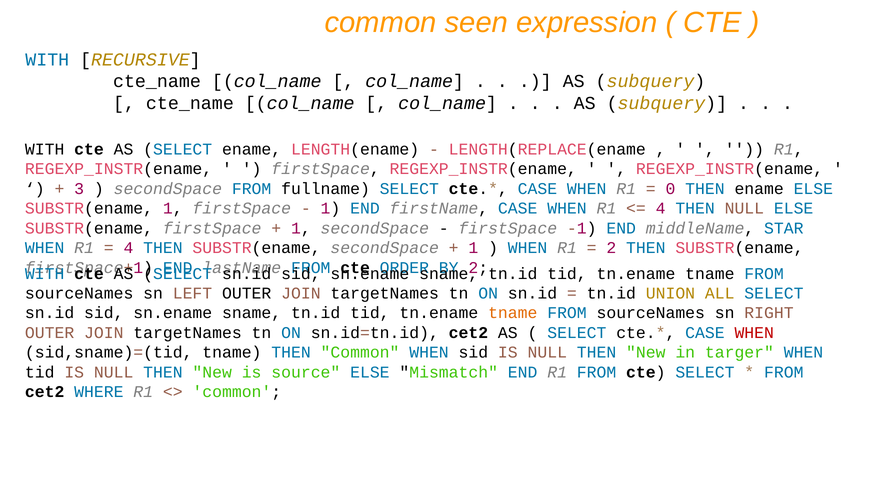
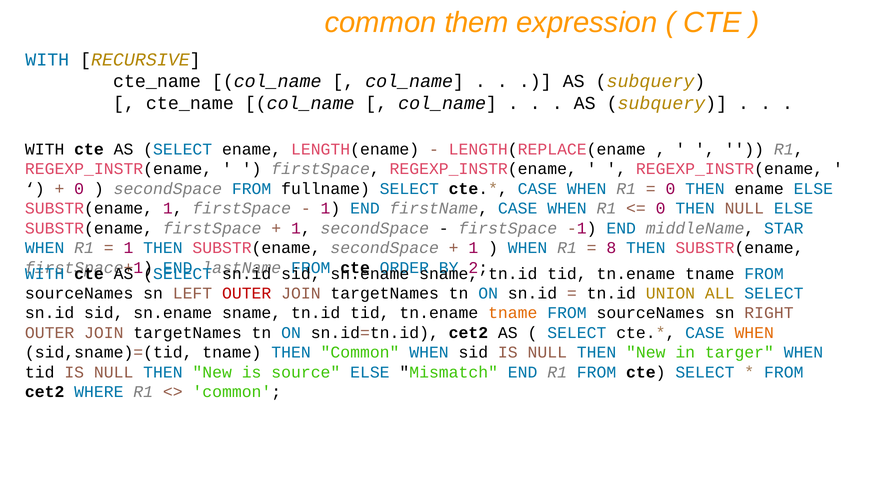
seen: seen -> them (477, 23)
3: 3 -> 0 (79, 189)
4: 4 -> 0 (661, 208)
4: 4 -> 1 (128, 248)
2: 2 -> 8 (611, 248)
OUTER colour: black -> red (247, 293)
WHEN colour: red -> orange (754, 333)
